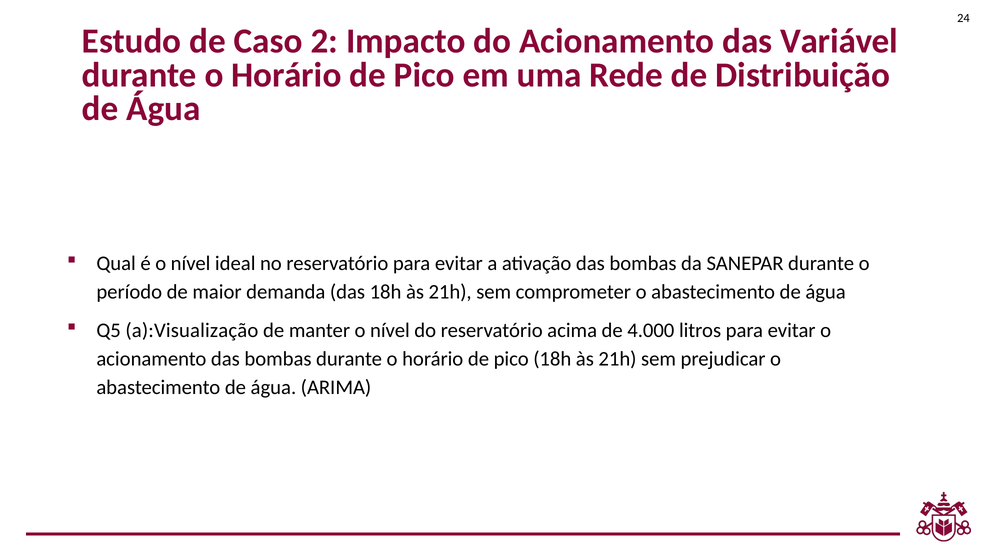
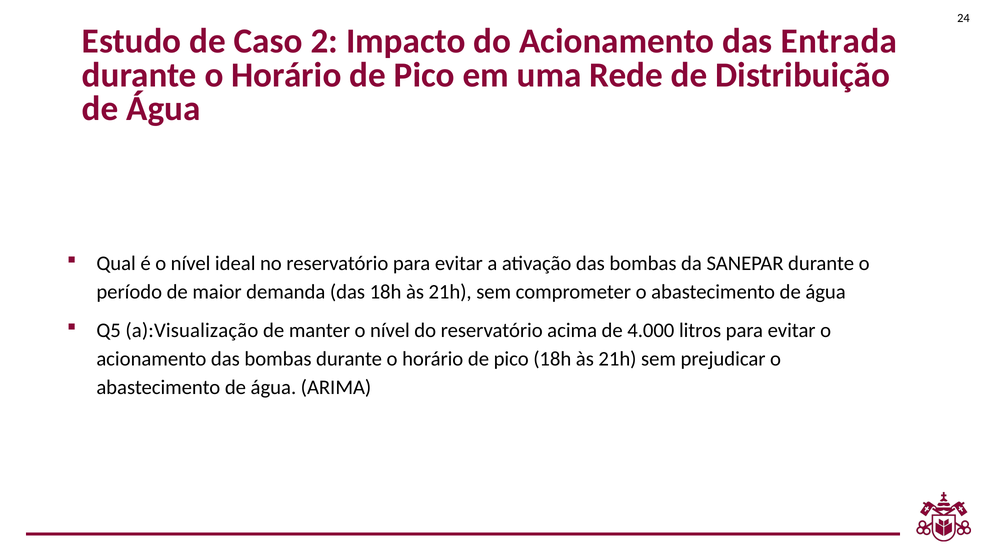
Variável: Variável -> Entrada (839, 41)
